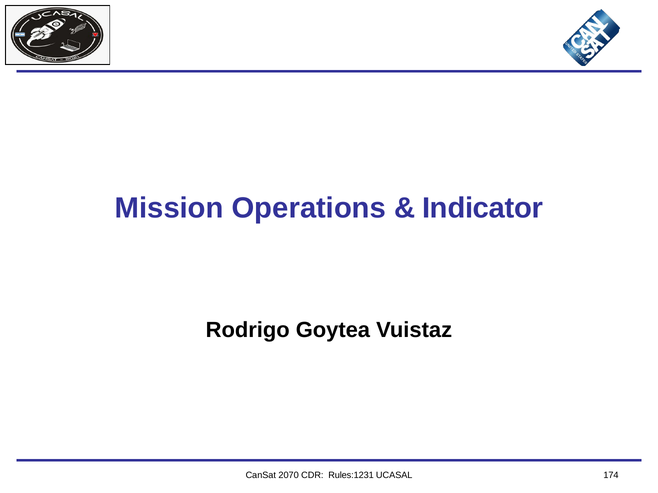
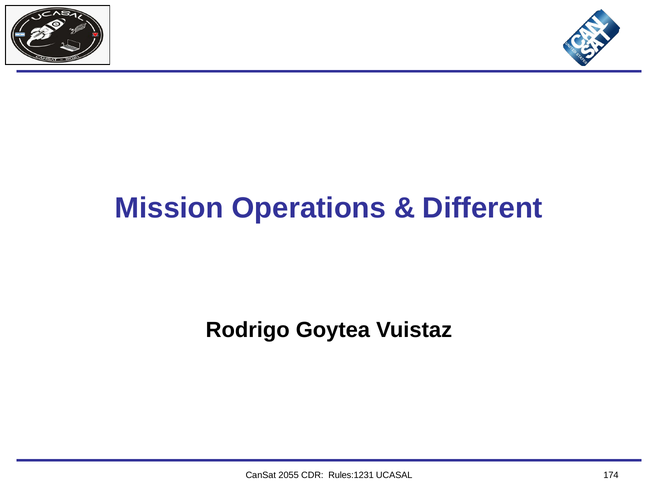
Indicator: Indicator -> Different (483, 208)
2070: 2070 -> 2055 (289, 476)
